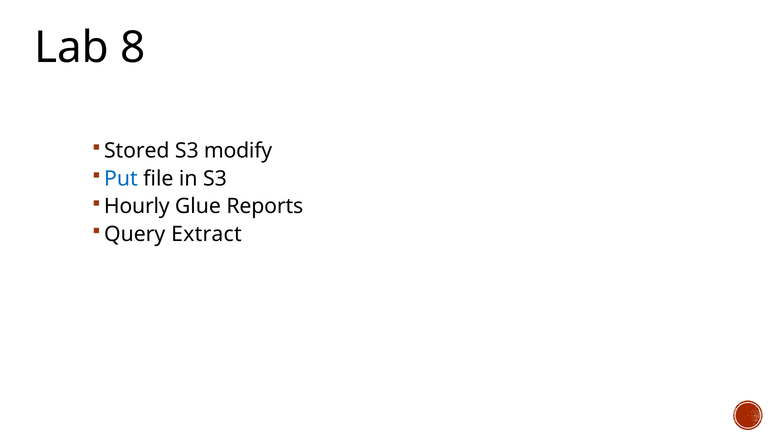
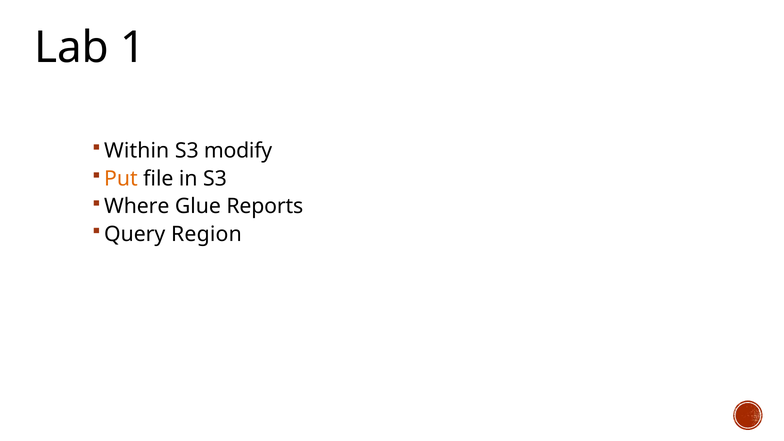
8: 8 -> 1 (133, 48)
Stored: Stored -> Within (137, 151)
Put colour: blue -> orange (121, 179)
Hourly: Hourly -> Where (137, 206)
Extract: Extract -> Region (206, 234)
